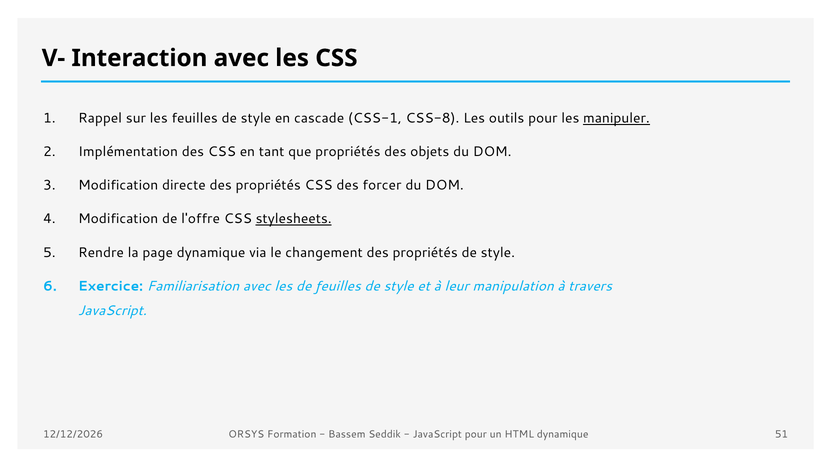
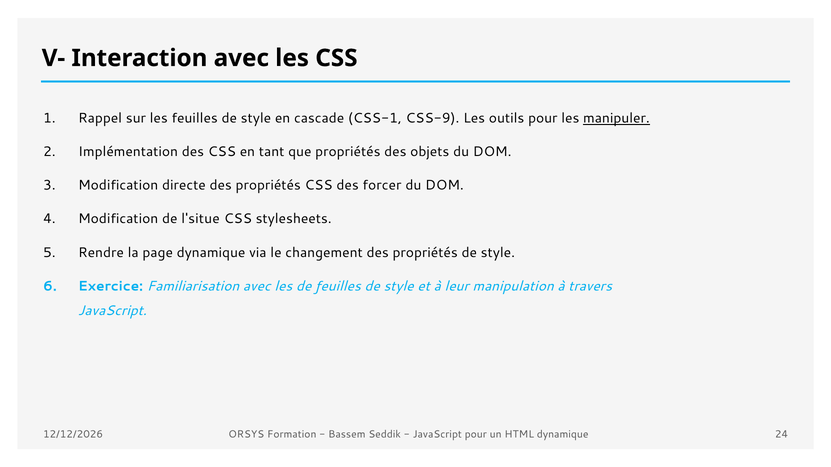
CSS-8: CSS-8 -> CSS-9 (432, 119)
l'offre: l'offre -> l'situe (201, 219)
stylesheets underline: present -> none (294, 219)
51: 51 -> 24 (782, 435)
